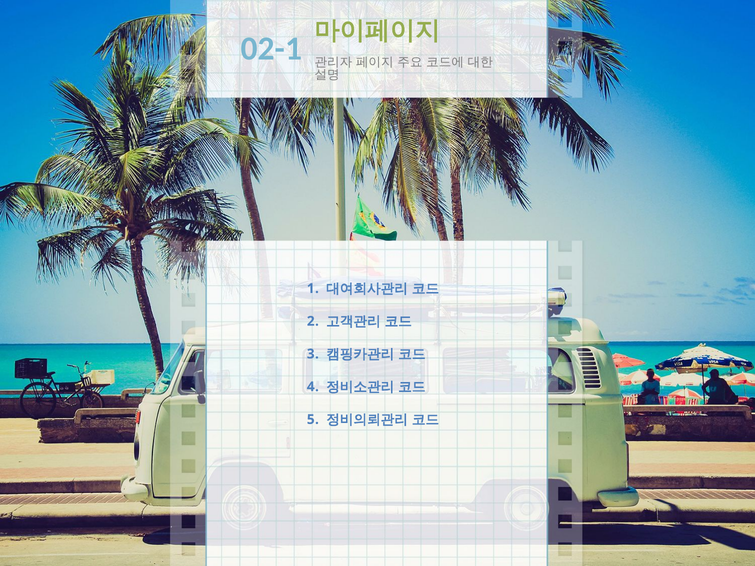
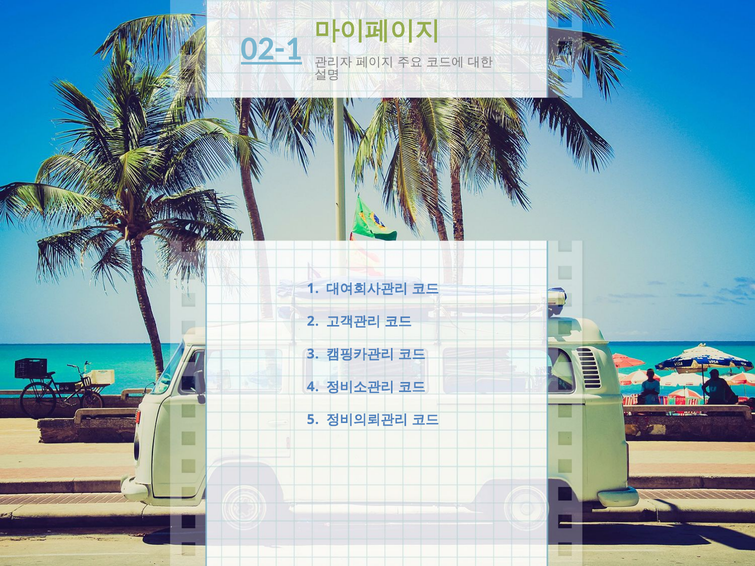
02-1 underline: none -> present (271, 49)
